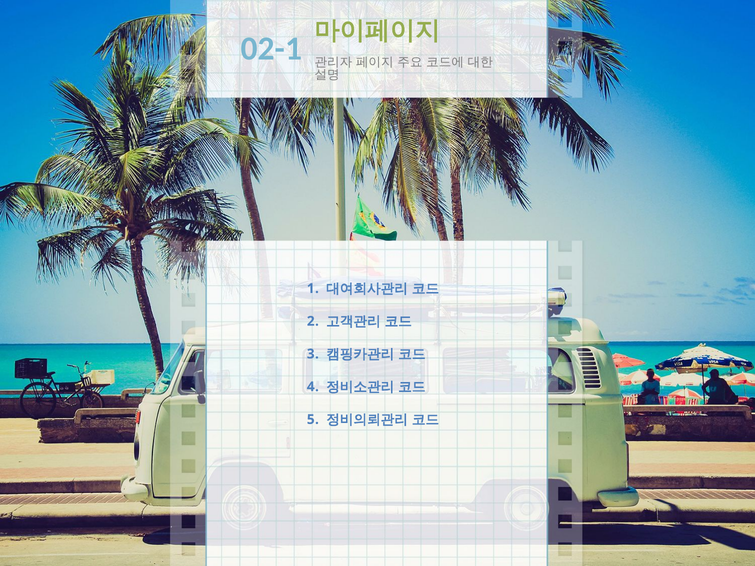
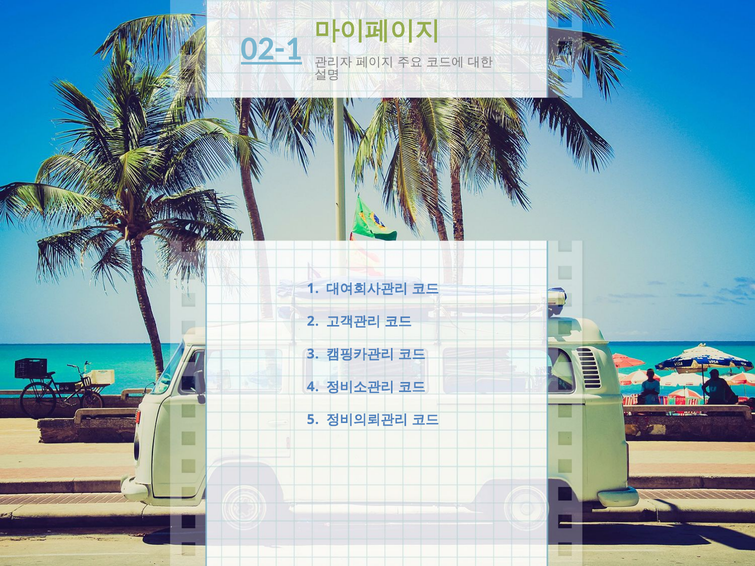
02-1 underline: none -> present (271, 49)
